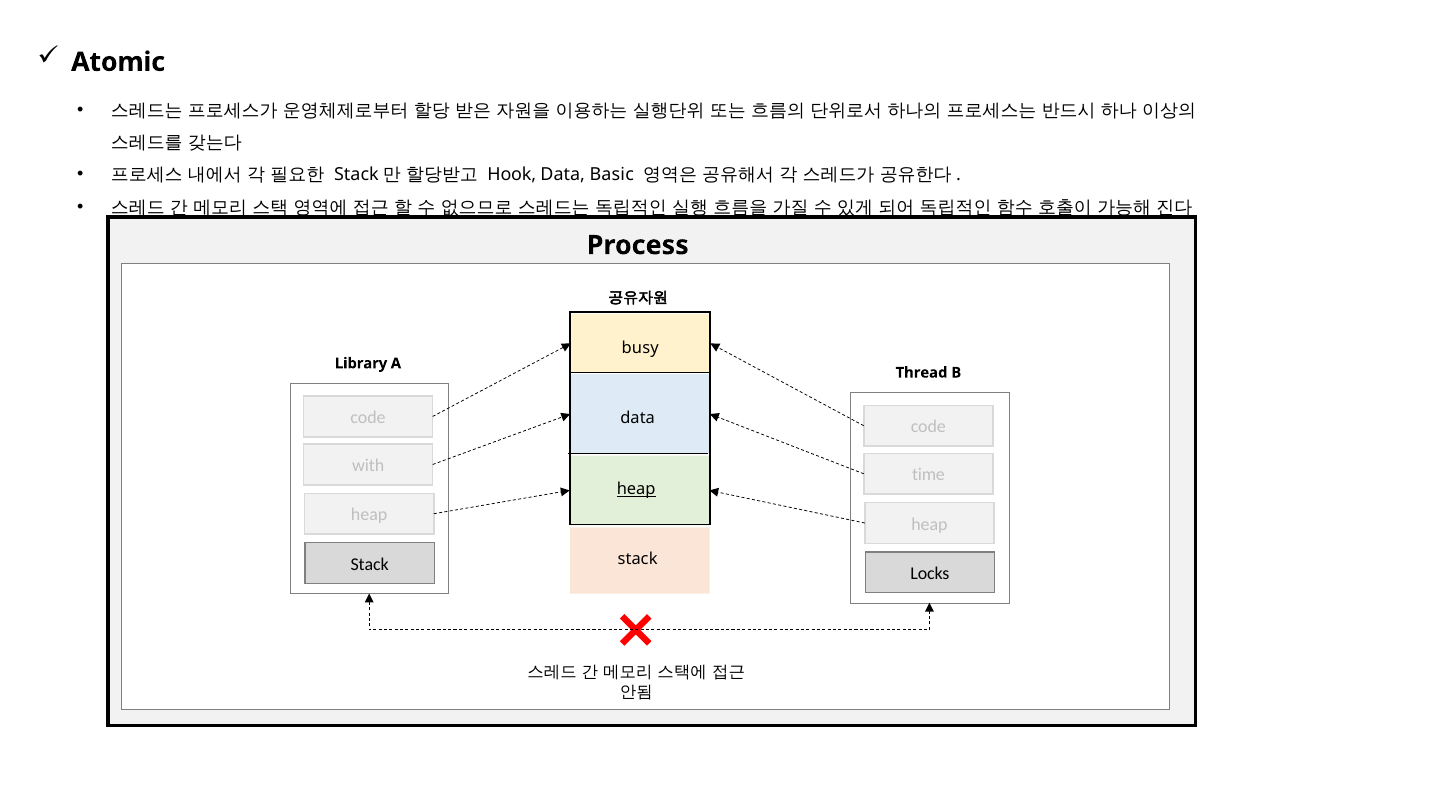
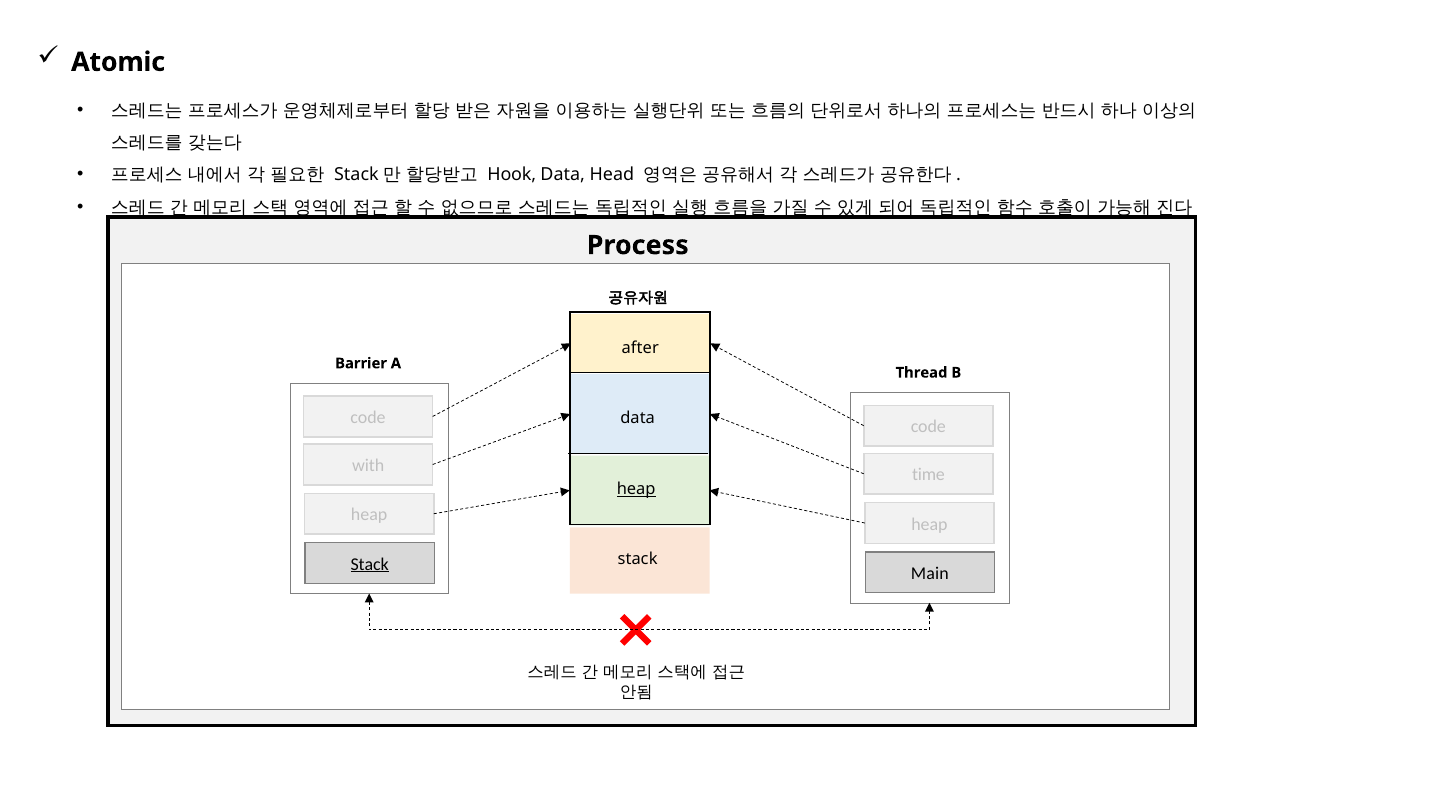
Basic: Basic -> Head (612, 175)
busy: busy -> after (640, 349)
Library: Library -> Barrier (361, 364)
Stack underline: none -> present (370, 564)
Locks: Locks -> Main (930, 574)
